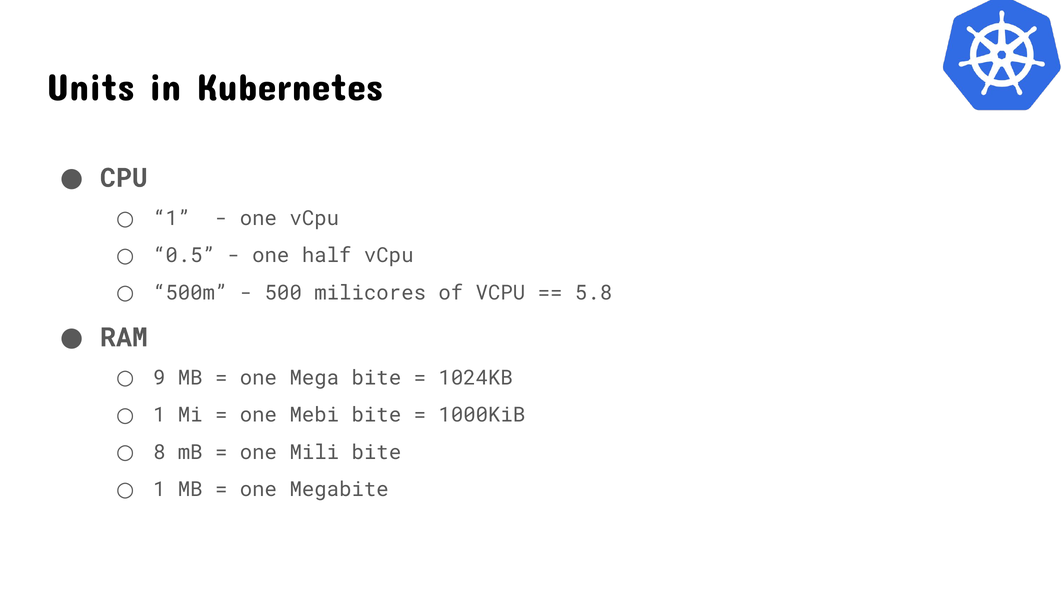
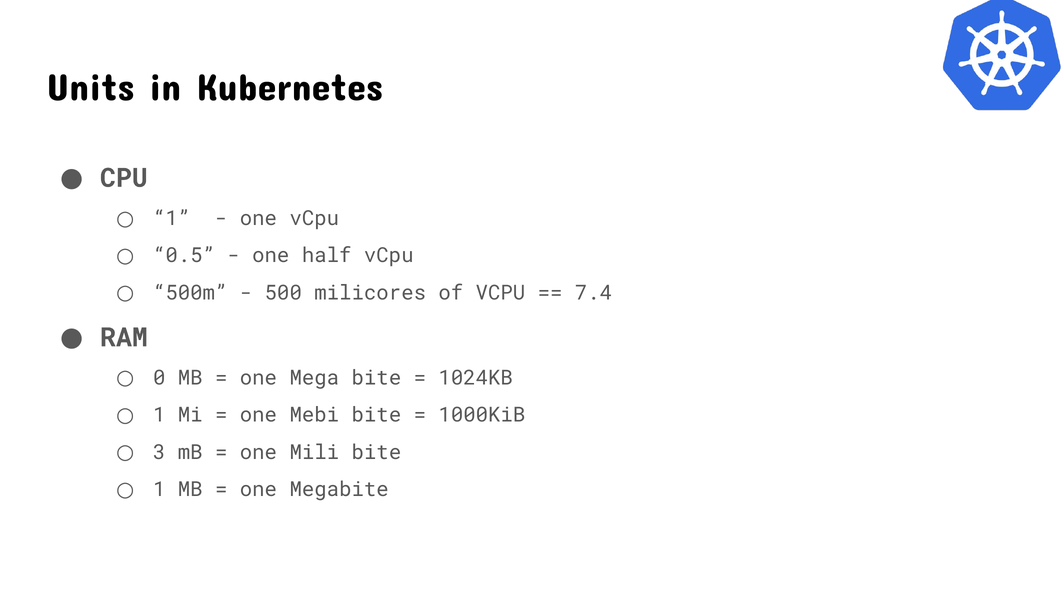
5.8: 5.8 -> 7.4 (593, 293)
9: 9 -> 0 (159, 378)
8: 8 -> 3 (159, 453)
